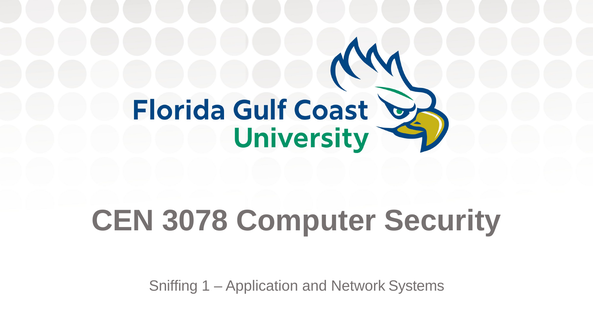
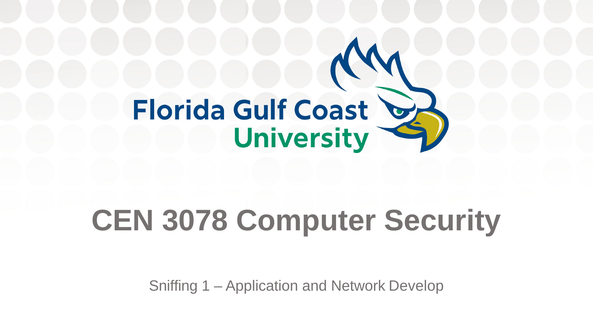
Systems: Systems -> Develop (416, 286)
